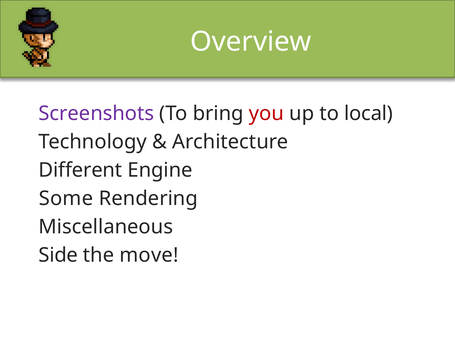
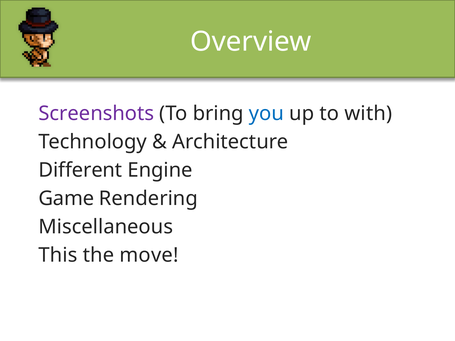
you colour: red -> blue (266, 114)
local: local -> with (368, 114)
Some: Some -> Game (66, 199)
Side: Side -> This (58, 255)
